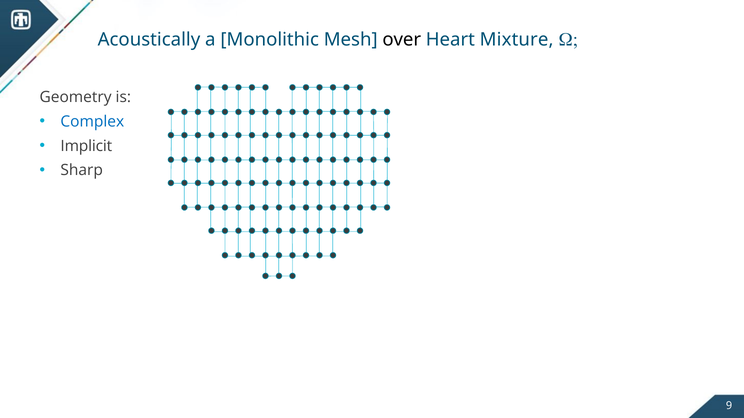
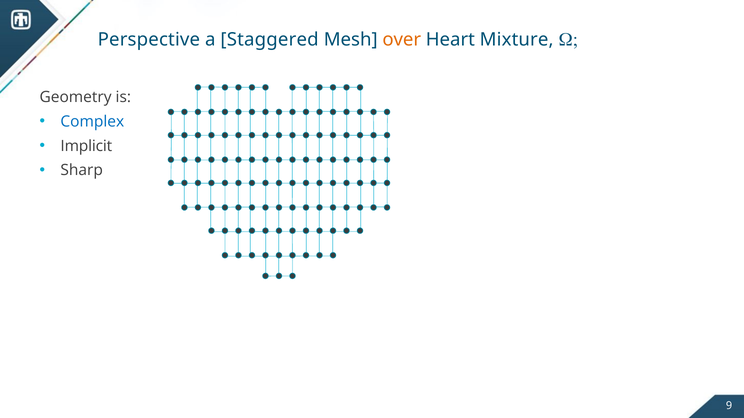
Acoustically: Acoustically -> Perspective (149, 39)
Monolithic: Monolithic -> Staggered (270, 39)
over colour: black -> orange (402, 39)
